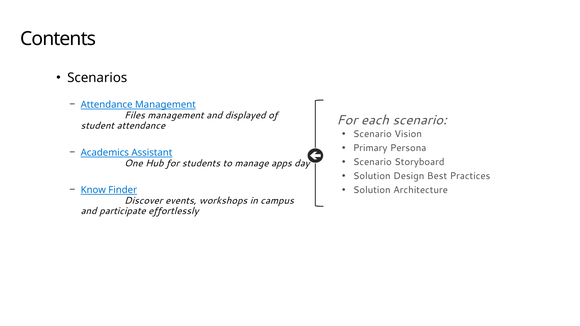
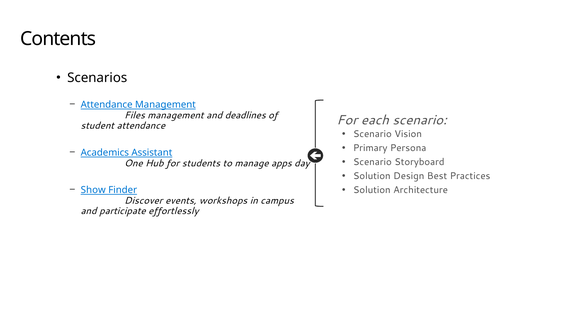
displayed: displayed -> deadlines (245, 115)
Know: Know -> Show (93, 190)
